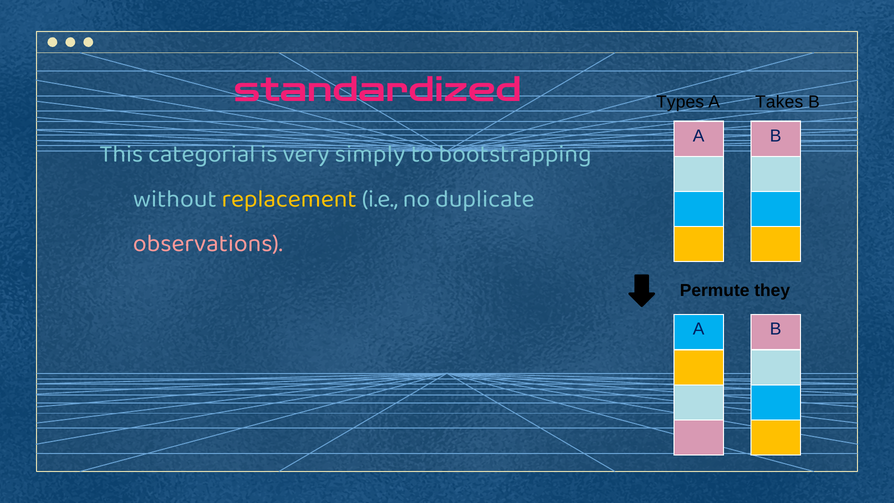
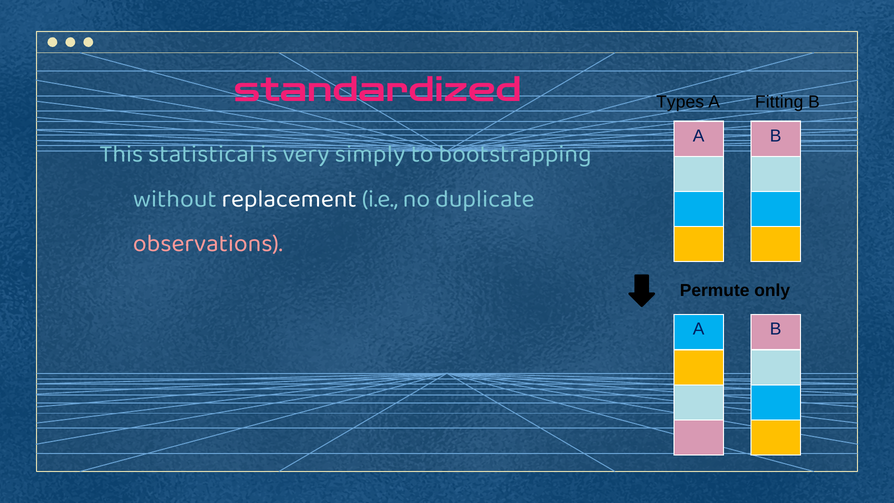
Takes: Takes -> Fitting (779, 102)
categorial: categorial -> statistical (202, 154)
replacement colour: yellow -> white (289, 198)
they: they -> only (772, 290)
